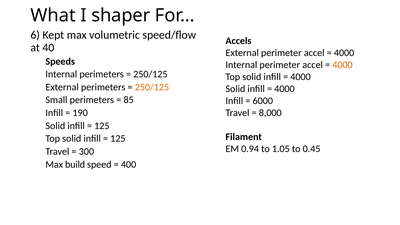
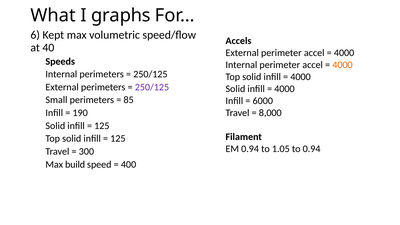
shaper: shaper -> graphs (121, 15)
250/125 colour: orange -> purple (152, 87)
to 0.45: 0.45 -> 0.94 (312, 149)
